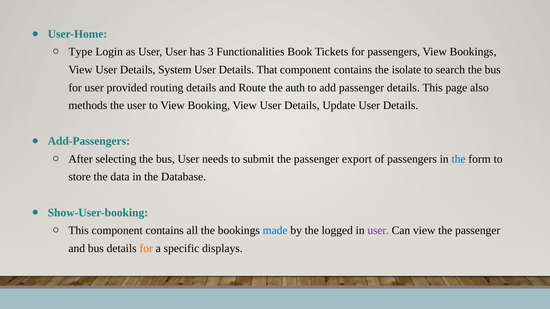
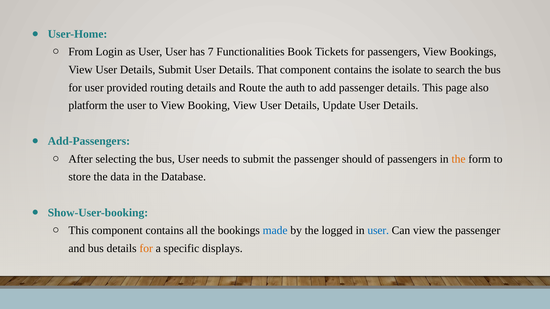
Type: Type -> From (81, 52)
3: 3 -> 7 (211, 52)
Details System: System -> Submit (175, 70)
methods: methods -> platform (88, 106)
export: export -> should (357, 159)
the colour: blue -> orange (459, 159)
user colour: purple -> blue (378, 231)
